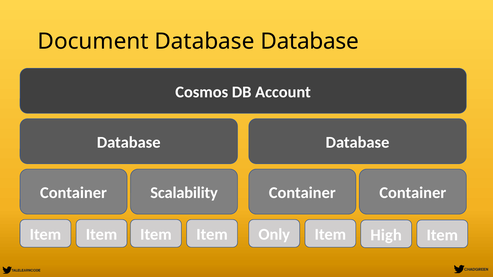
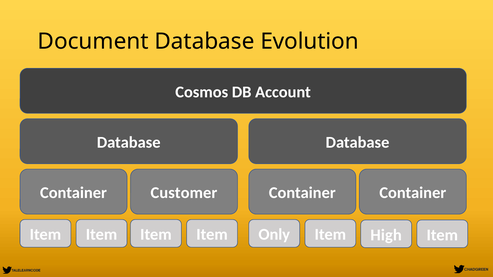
Document Database Database: Database -> Evolution (310, 41)
Scalability: Scalability -> Customer (184, 193)
